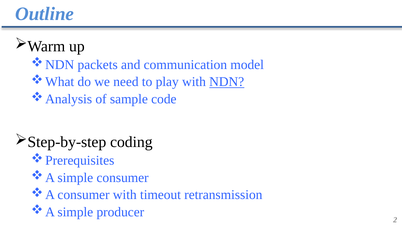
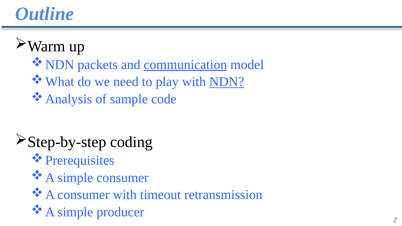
communication underline: none -> present (185, 65)
